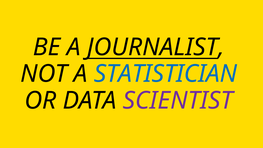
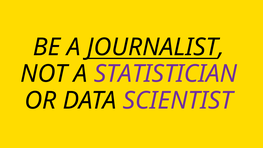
STATISTICIAN colour: blue -> purple (165, 74)
